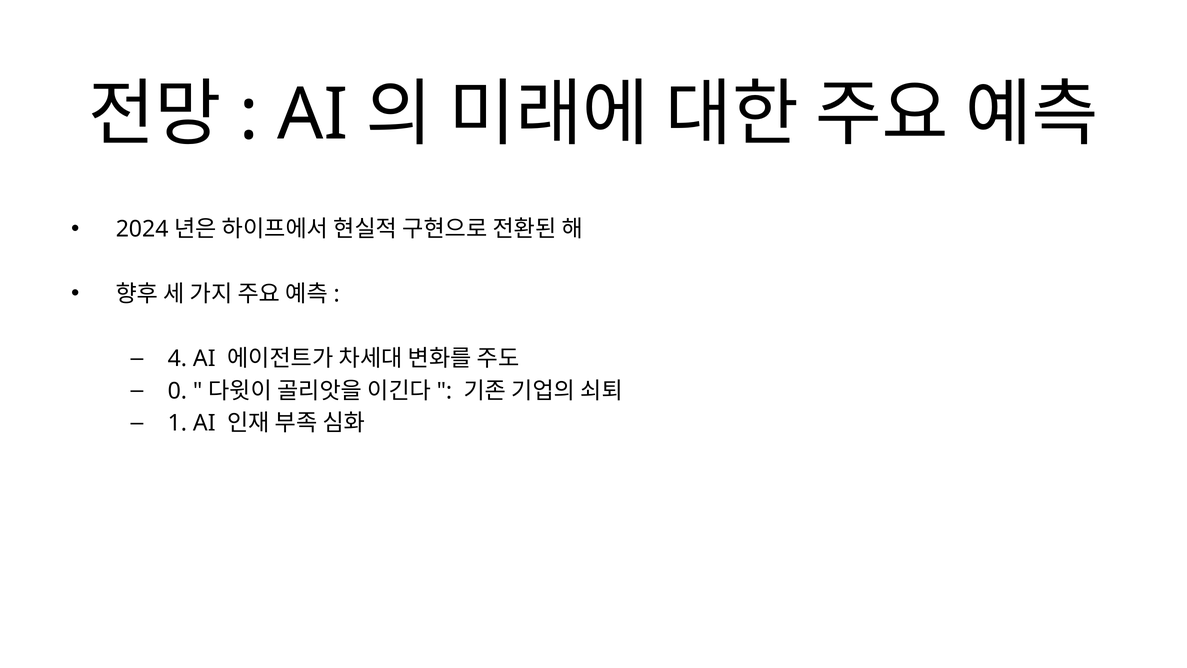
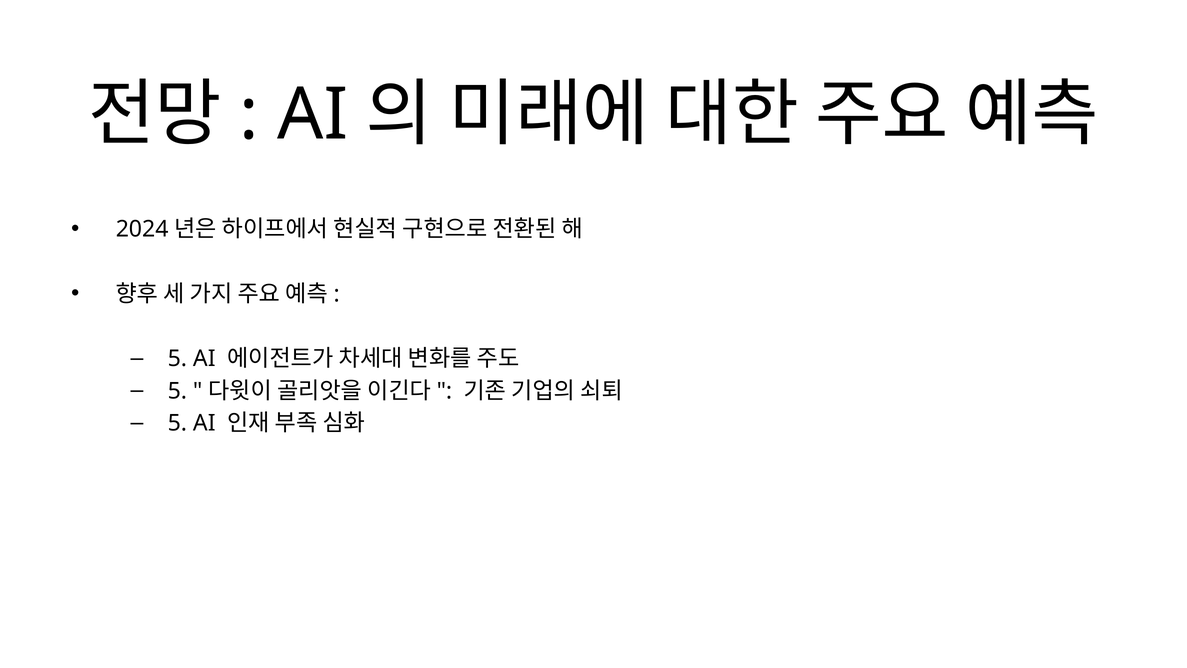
4: 4 -> 5 (177, 358)
0: 0 -> 5 (177, 391)
1: 1 -> 5 (177, 423)
